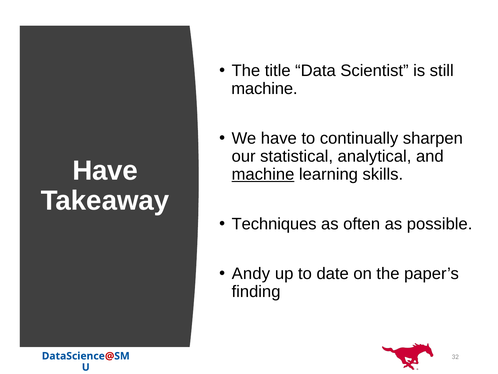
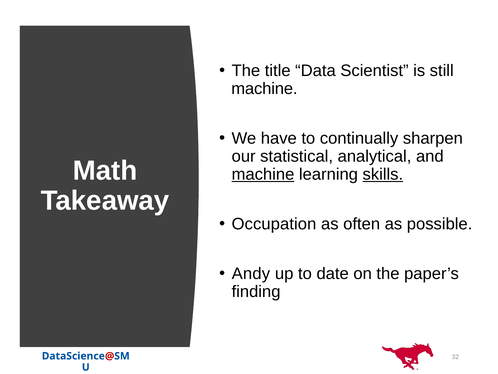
Have: Have -> Math (105, 171)
skills underline: none -> present (383, 174)
Techniques: Techniques -> Occupation (274, 224)
